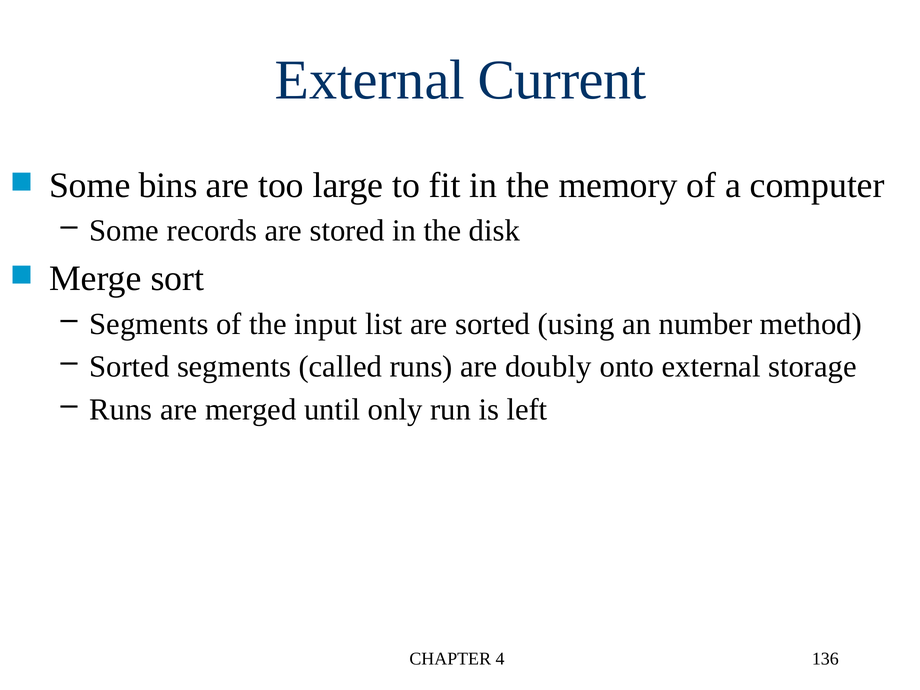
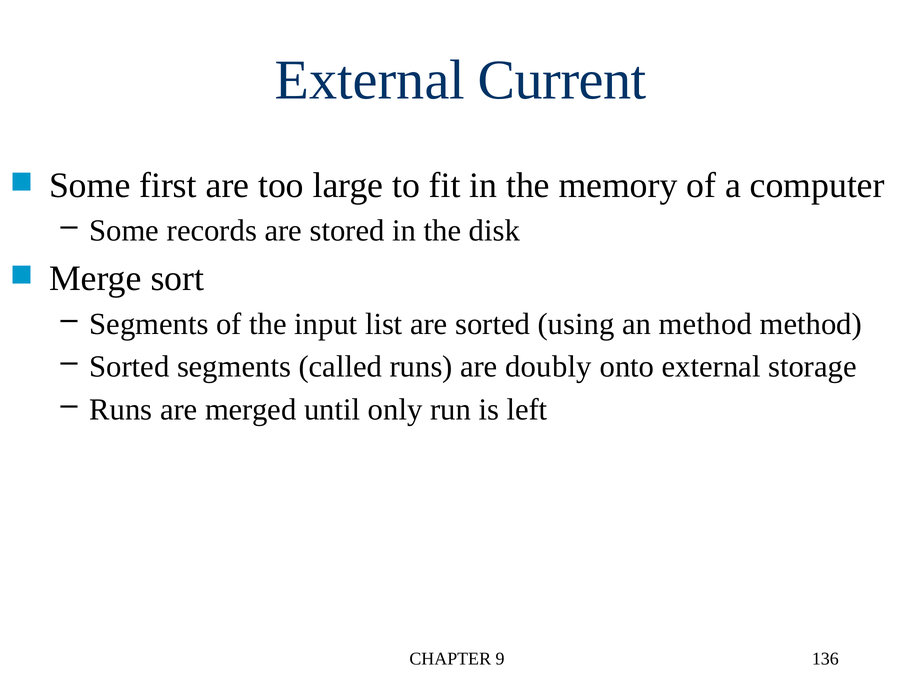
bins: bins -> first (168, 185)
an number: number -> method (705, 324)
4: 4 -> 9 (500, 659)
